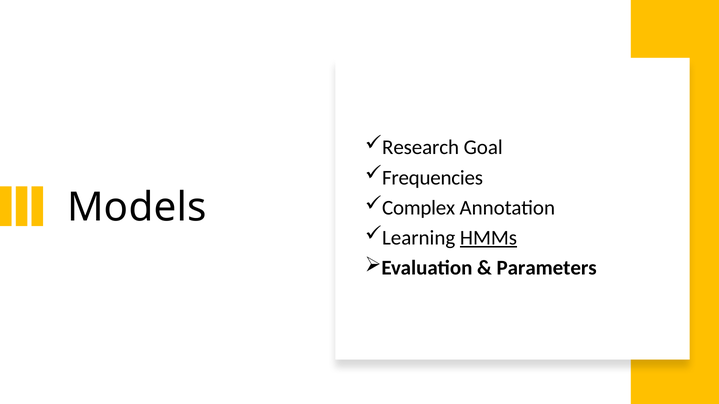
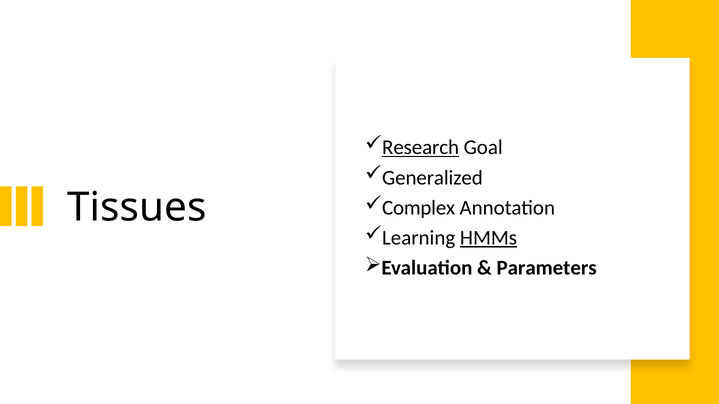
Research underline: none -> present (421, 148)
Frequencies: Frequencies -> Generalized (432, 178)
Models: Models -> Tissues (137, 208)
